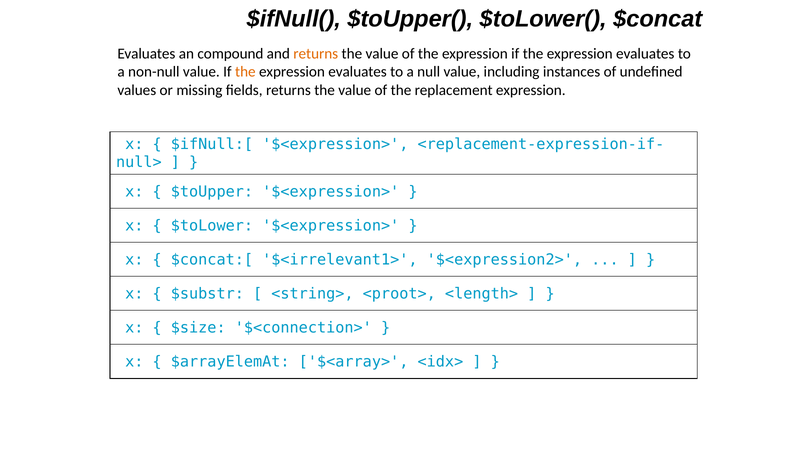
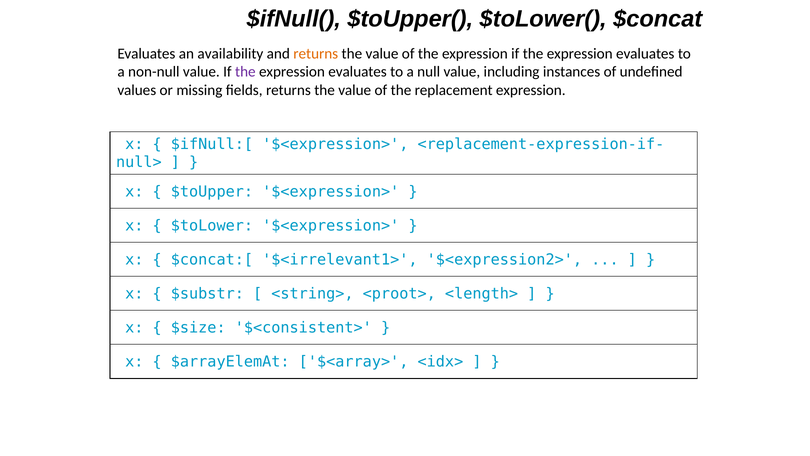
compound: compound -> availability (230, 54)
the colour: orange -> purple (245, 72)
$<connection>: $<connection> -> $<consistent> (303, 327)
